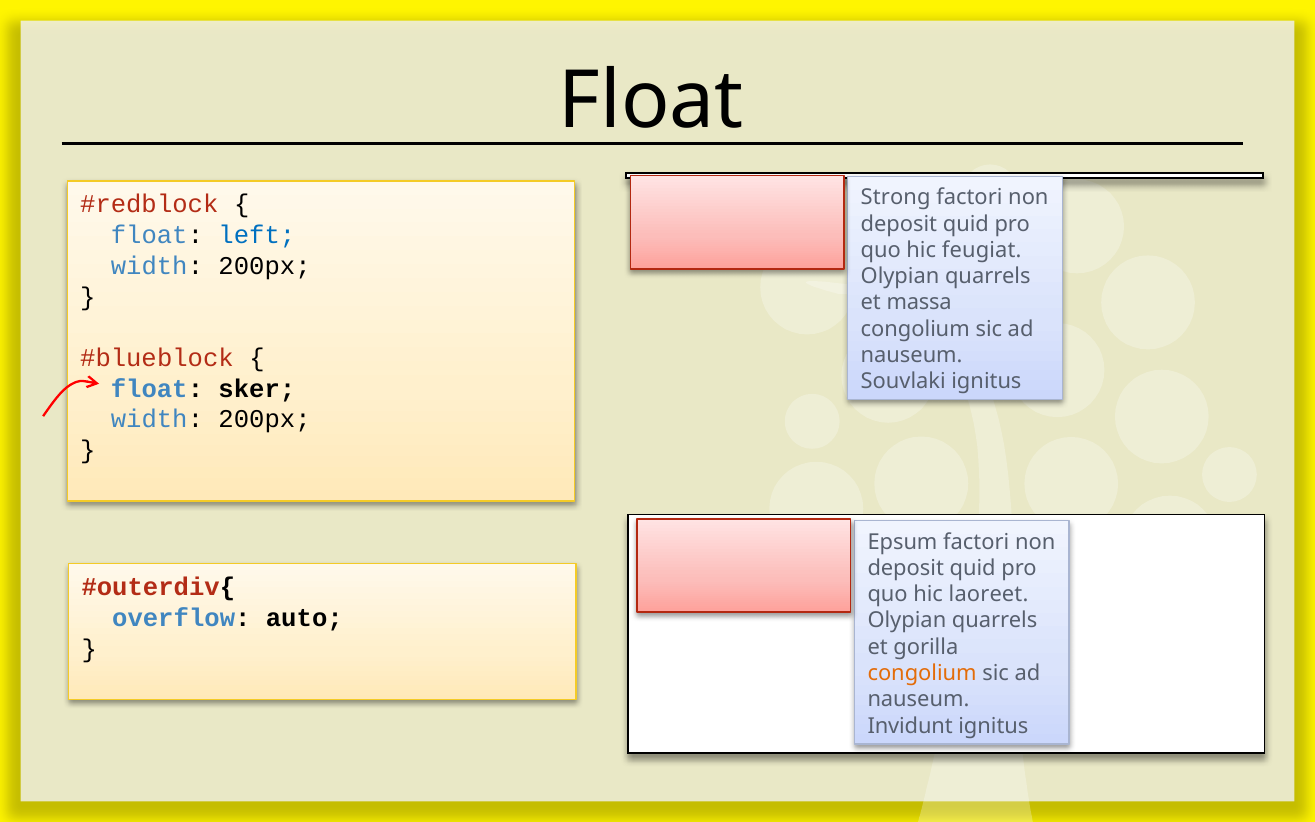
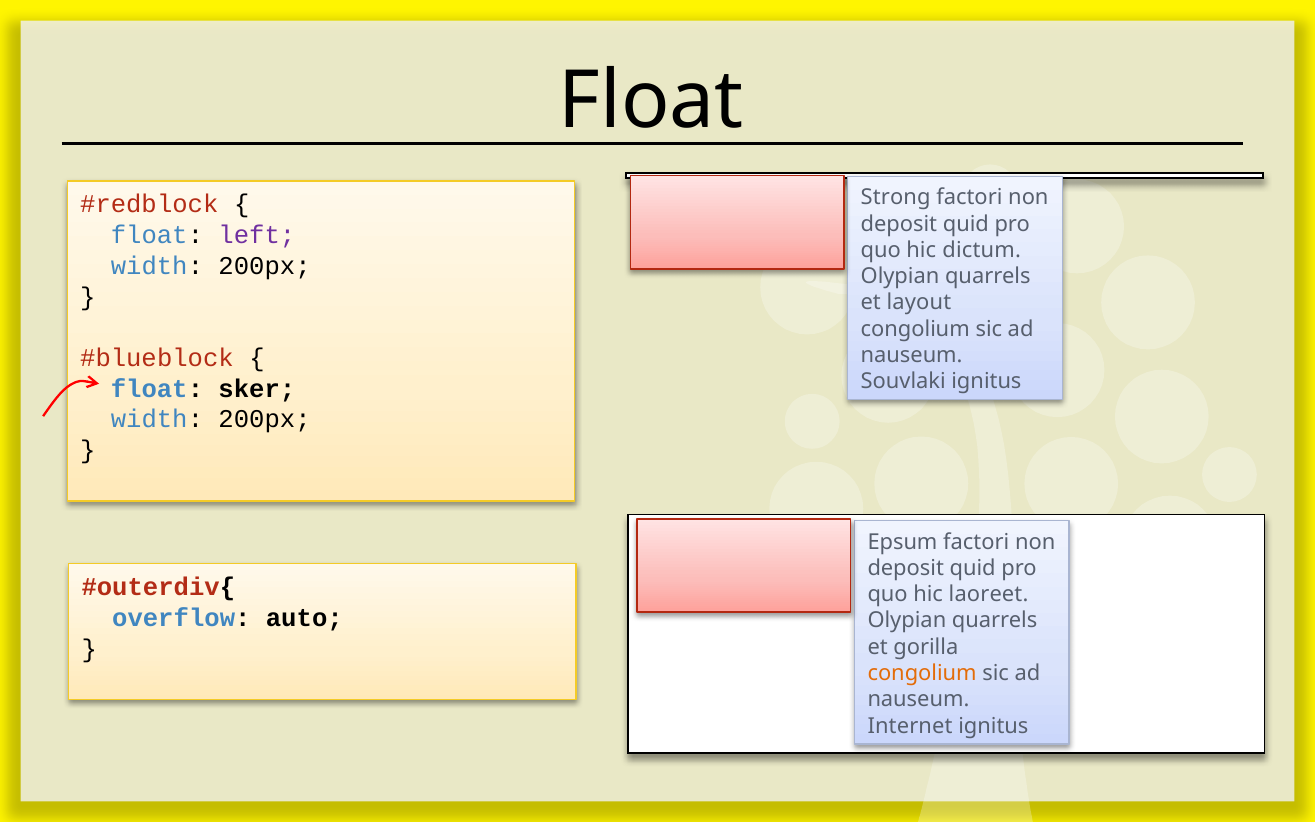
left colour: blue -> purple (257, 235)
feugiat: feugiat -> dictum (982, 250)
massa: massa -> layout (919, 303)
Invidunt: Invidunt -> Internet (910, 726)
